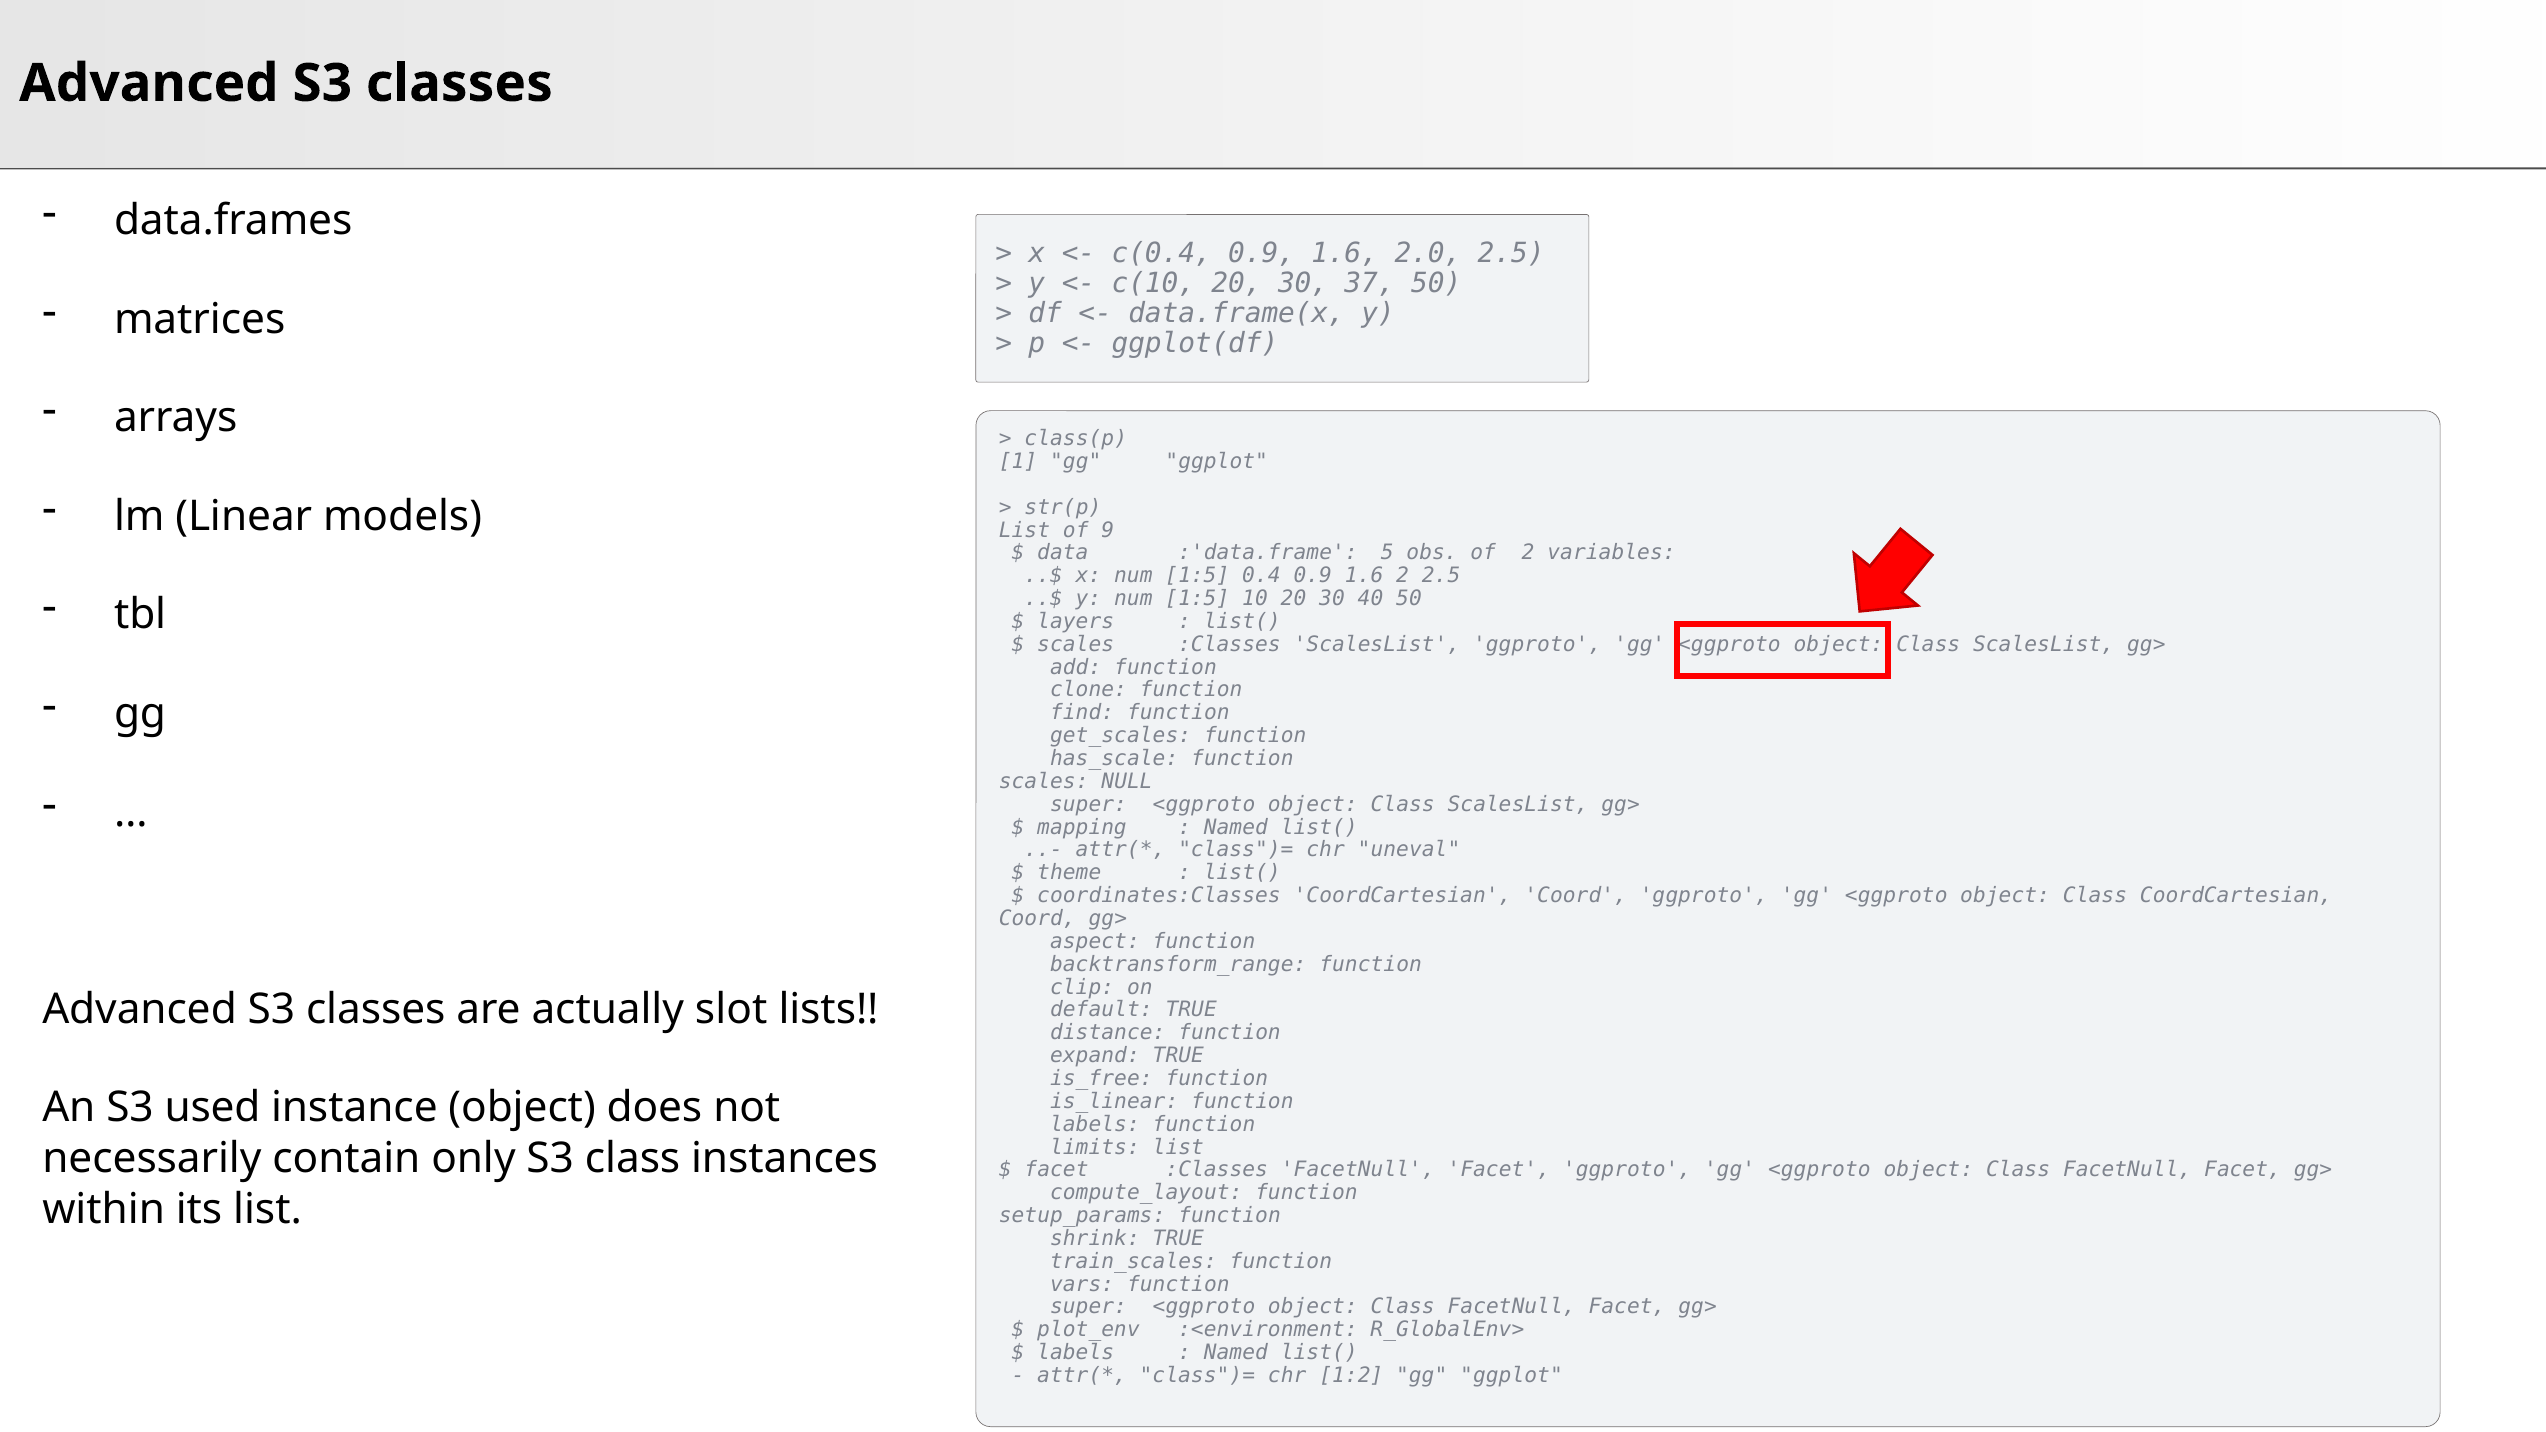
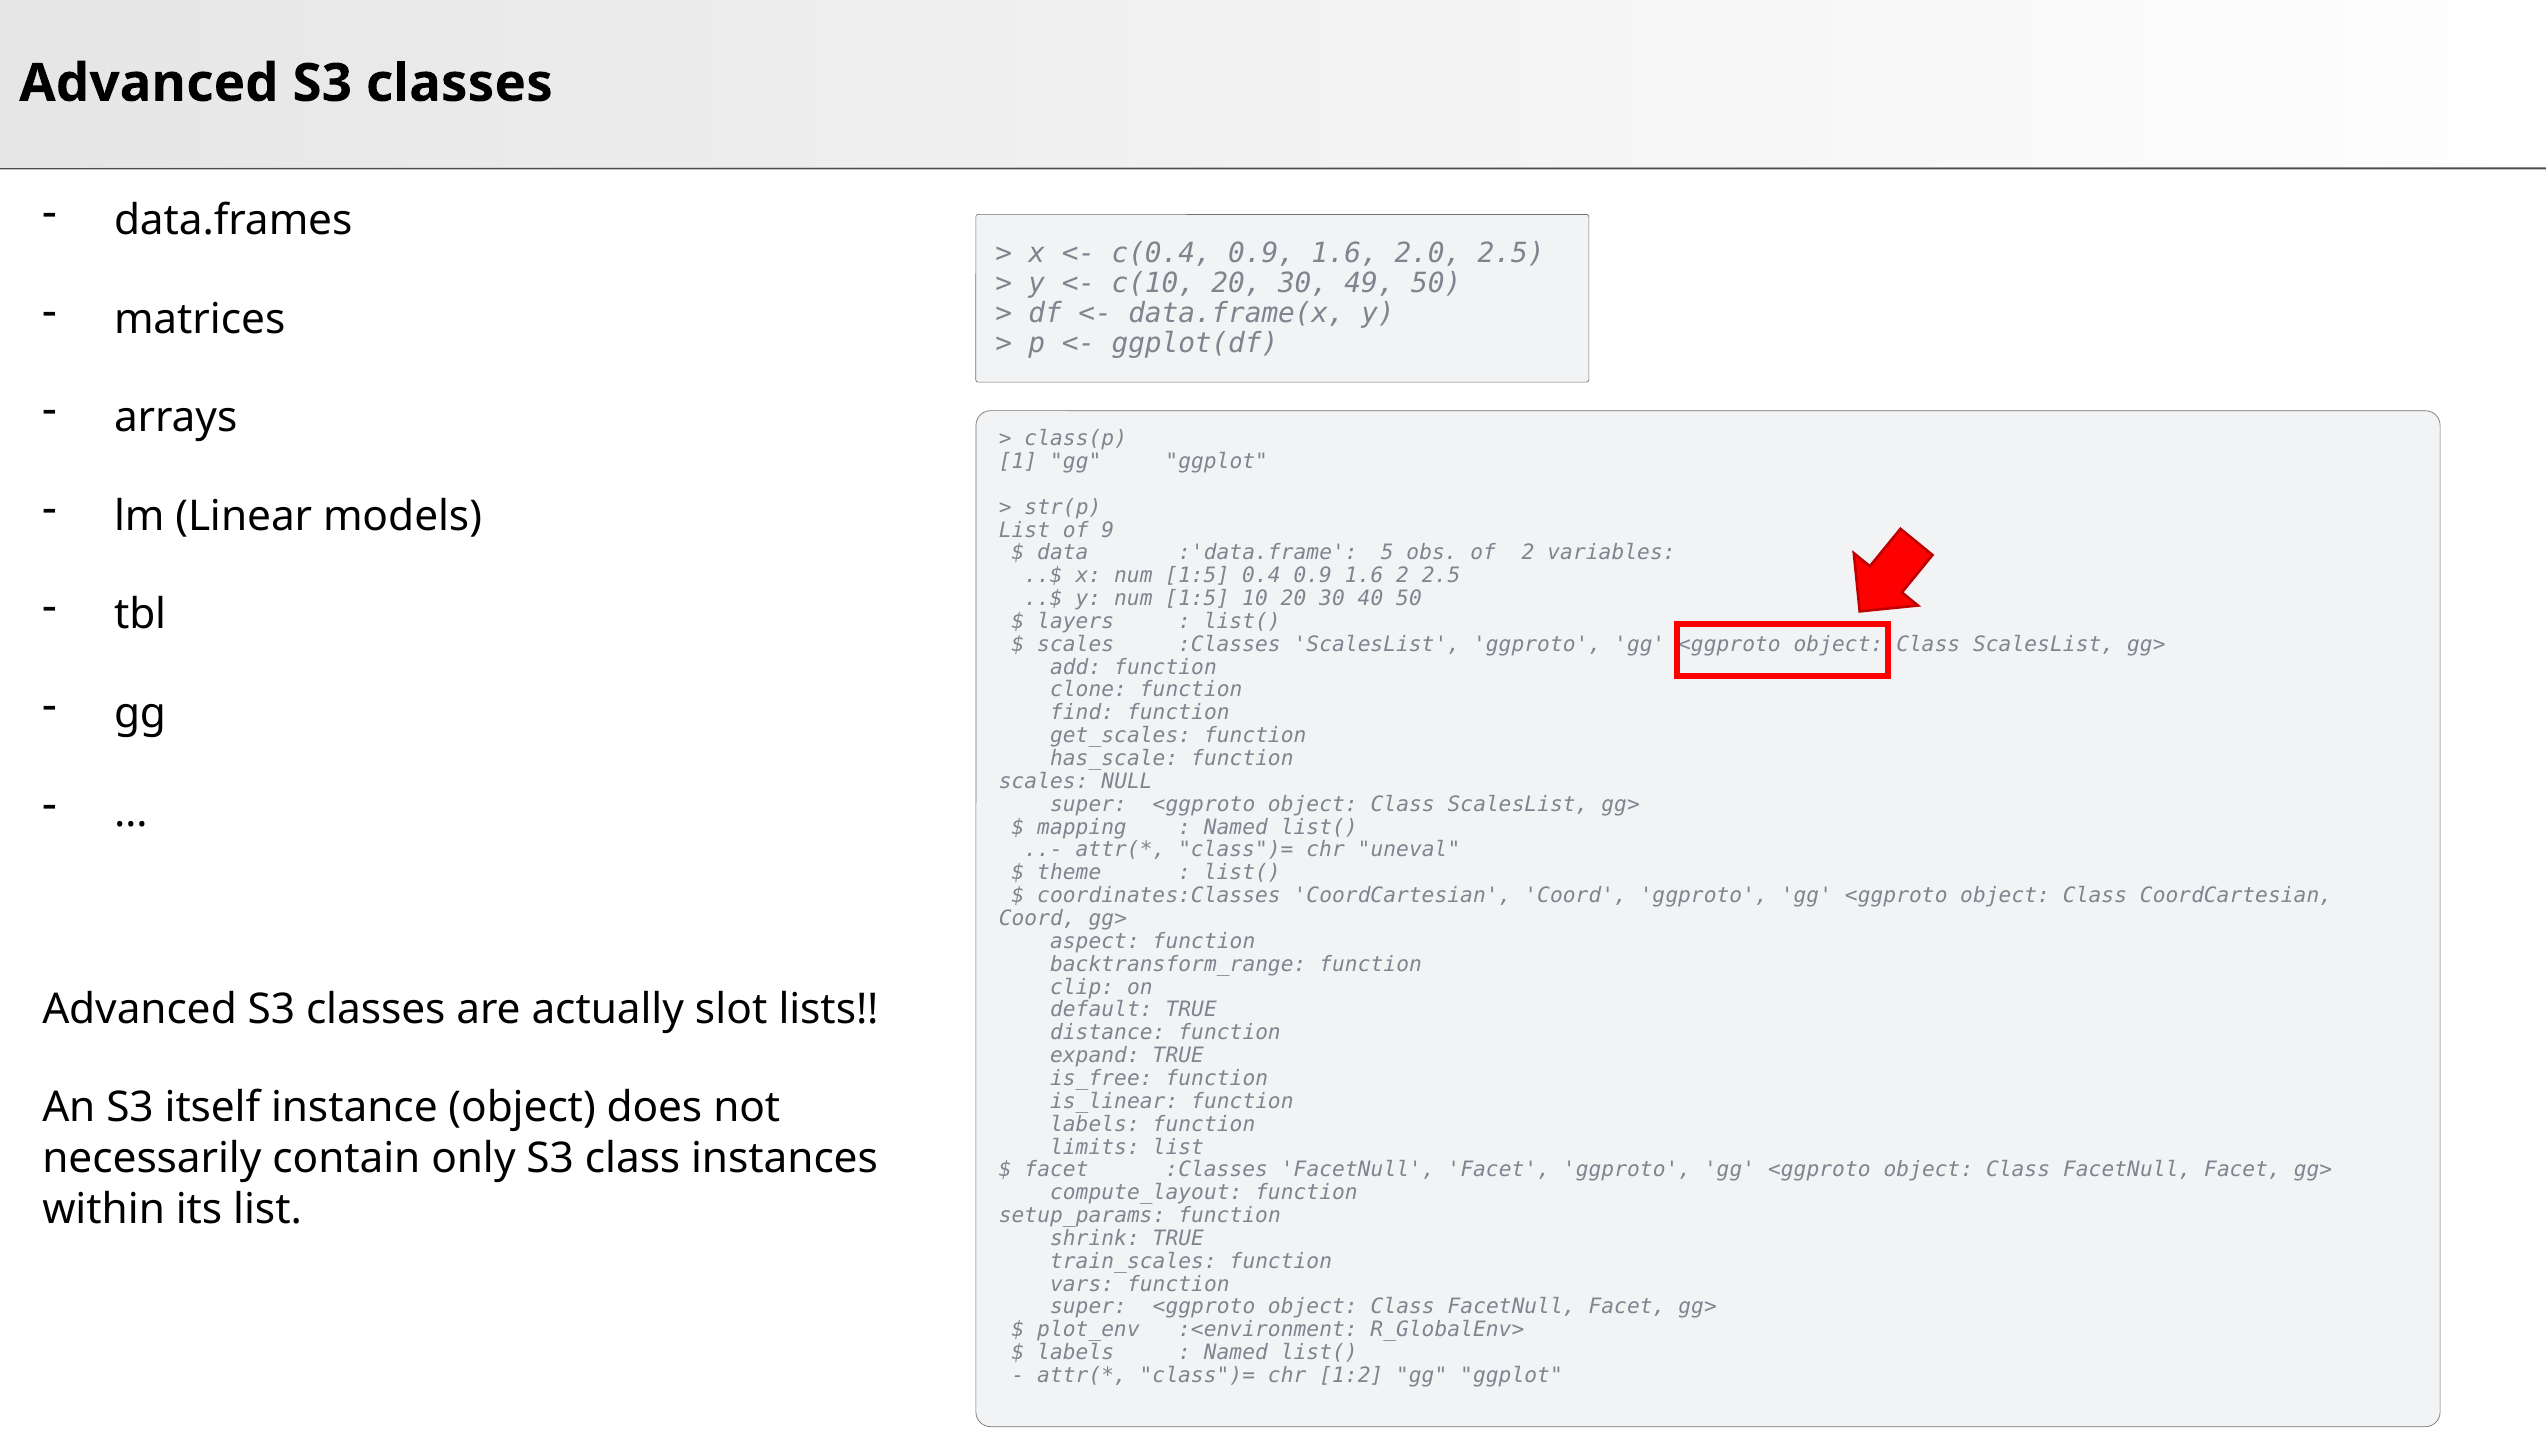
37: 37 -> 49 (1370, 283)
used: used -> itself (212, 1108)
